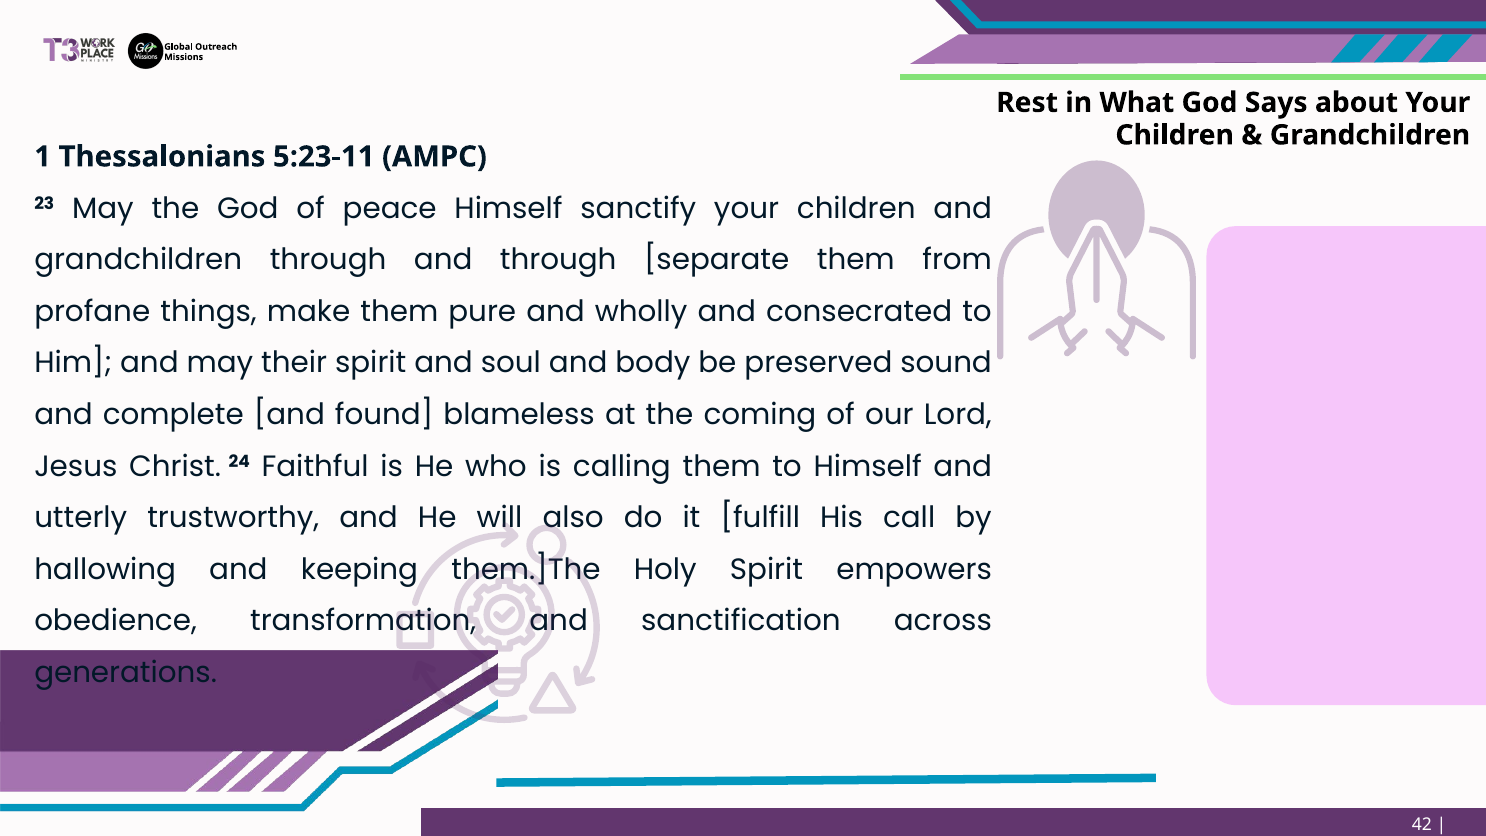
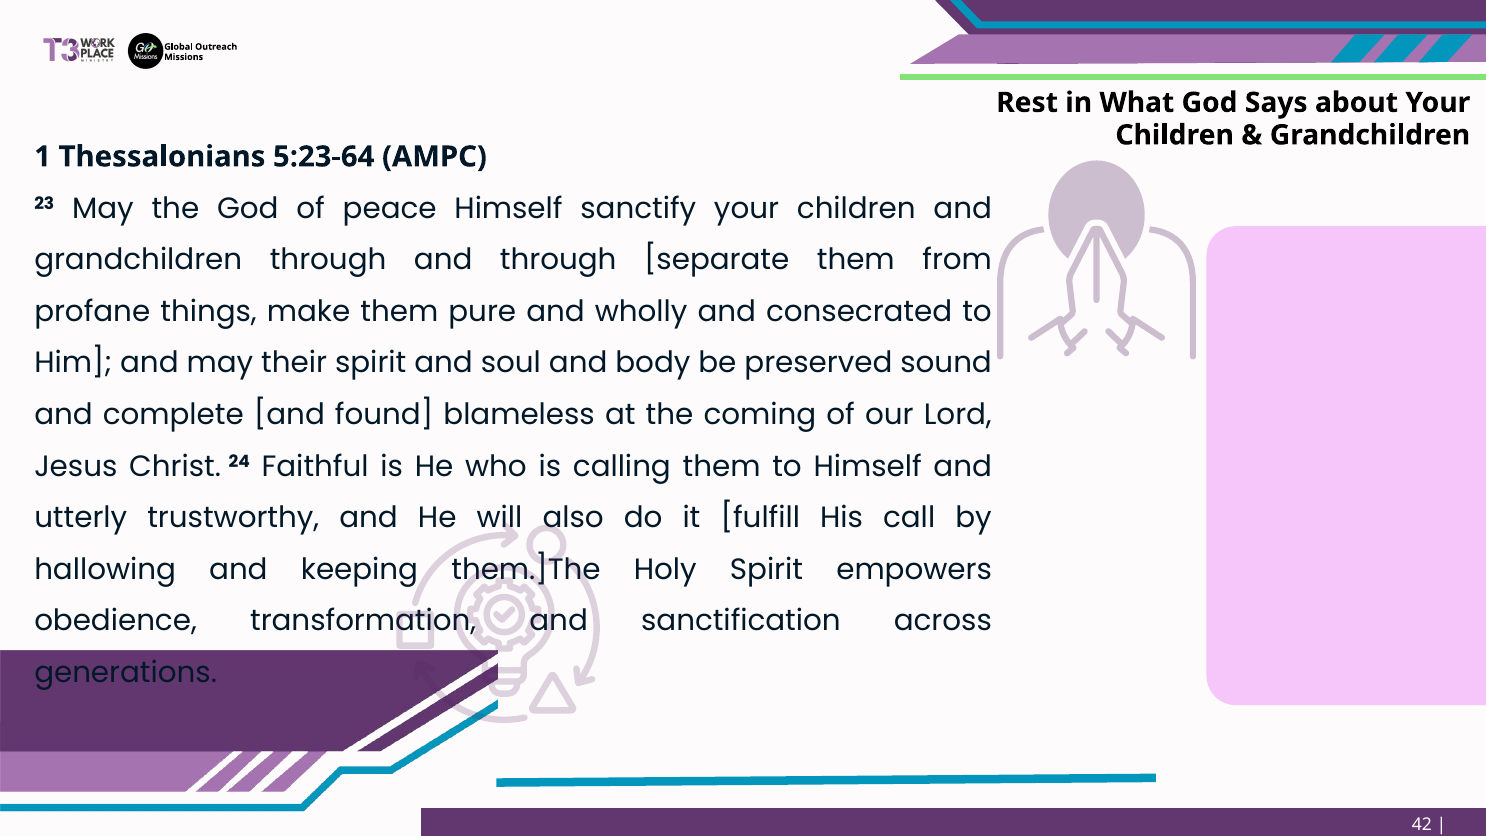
5:23-11: 5:23-11 -> 5:23-64 (324, 157)
